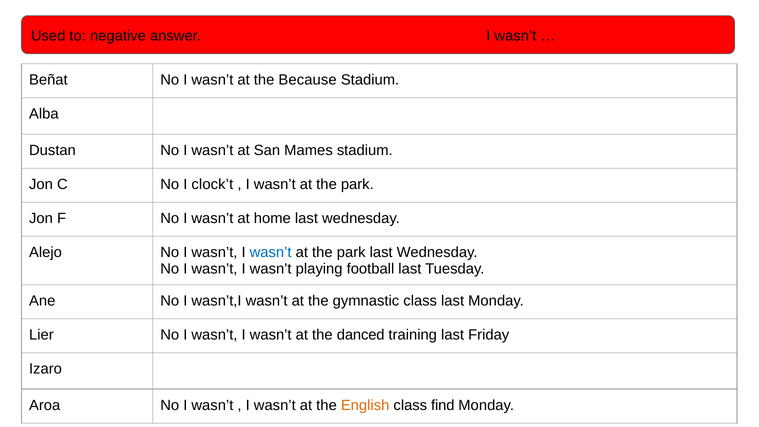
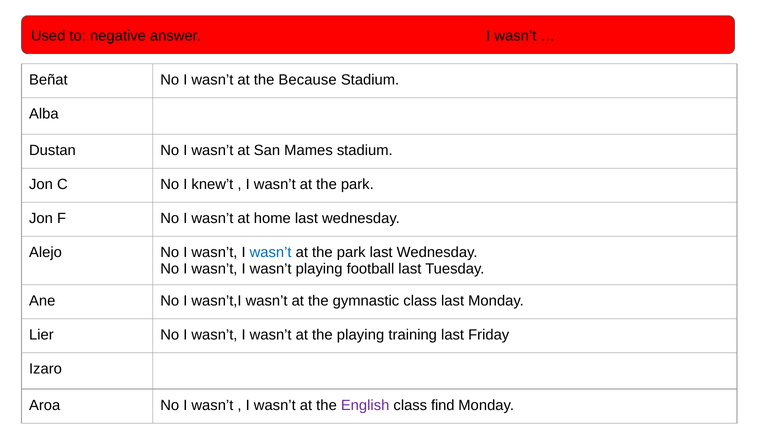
clock’t: clock’t -> knew’t (212, 184)
the danced: danced -> playing (361, 335)
English colour: orange -> purple (365, 405)
